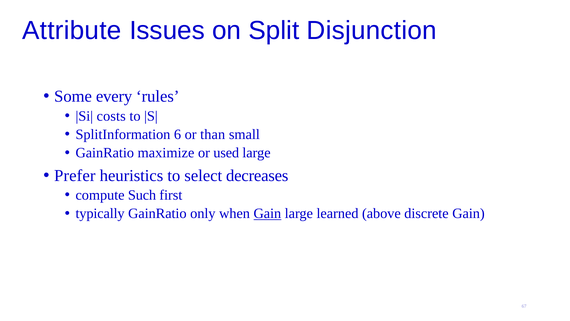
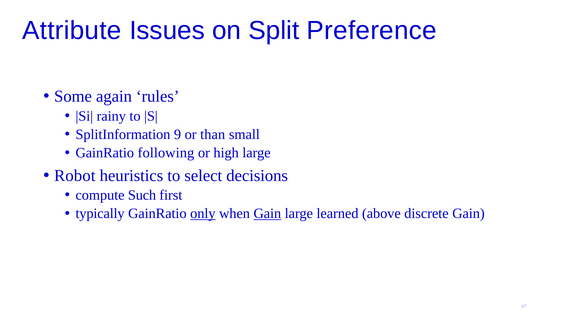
Disjunction: Disjunction -> Preference (372, 30)
every: every -> again (114, 96)
costs: costs -> rainy (111, 116)
6: 6 -> 9 (178, 134)
maximize: maximize -> following (166, 153)
used: used -> high (226, 153)
Prefer: Prefer -> Robot (75, 175)
decreases: decreases -> decisions (257, 175)
only underline: none -> present (203, 213)
